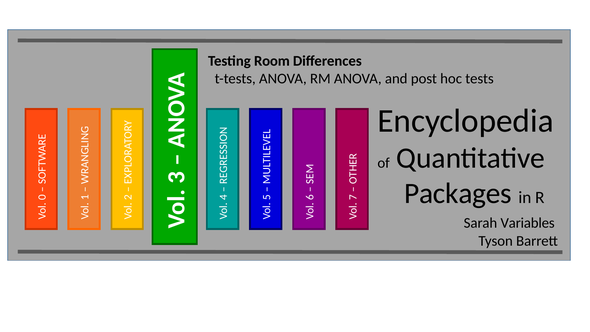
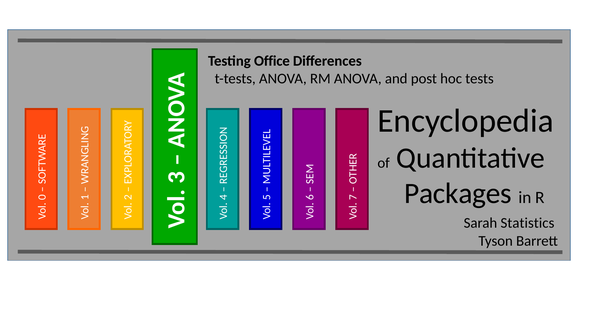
Room: Room -> Office (272, 61)
Variables: Variables -> Statistics (527, 223)
